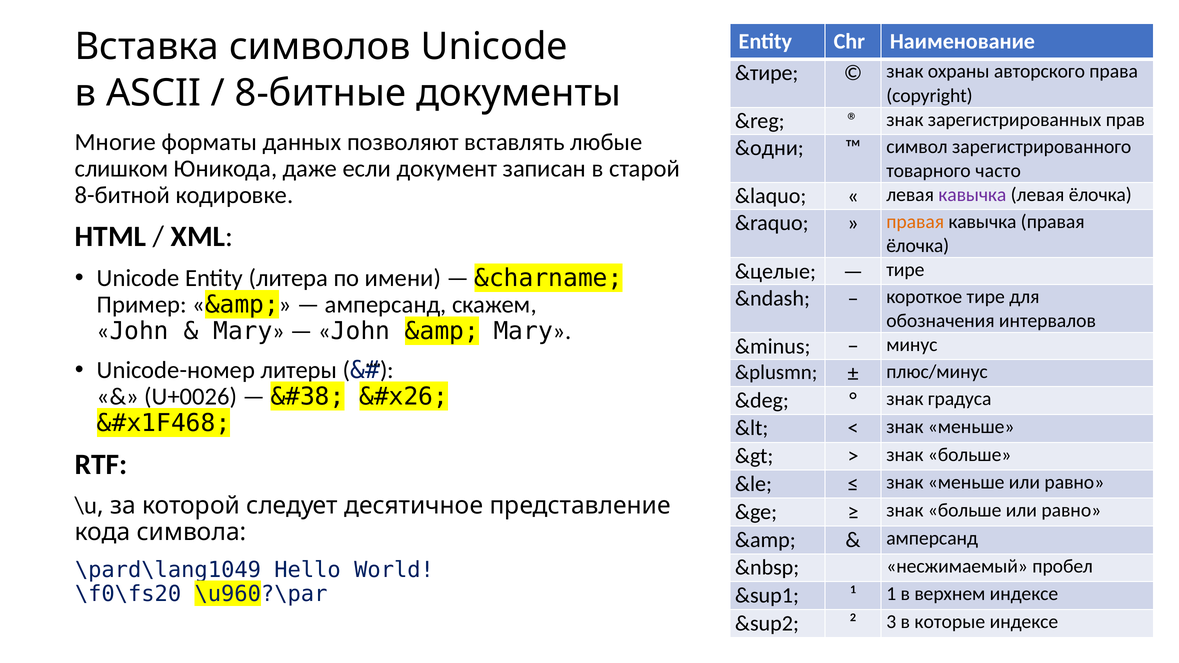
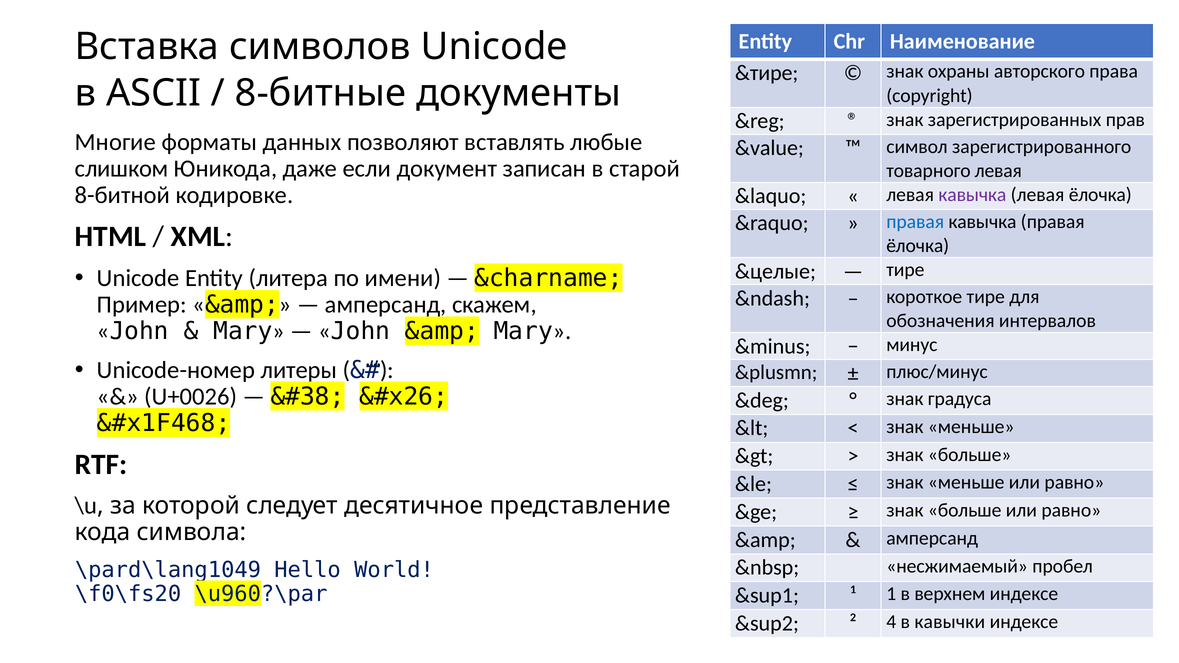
&одни: &одни -> &value (769, 148)
товарного часто: часто -> левая (998, 171)
правая colour: orange -> blue (915, 222)
3: 3 -> 4 (891, 622)
которые: которые -> кавычки (950, 622)
